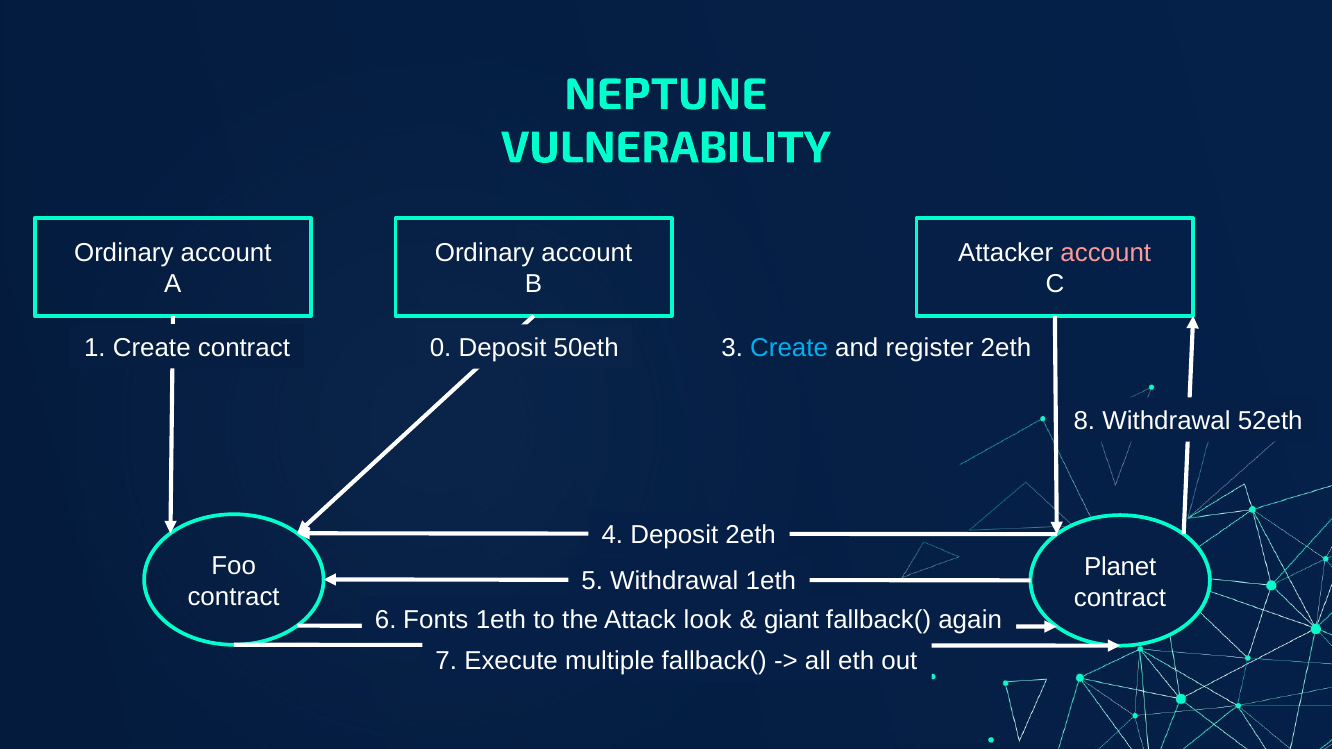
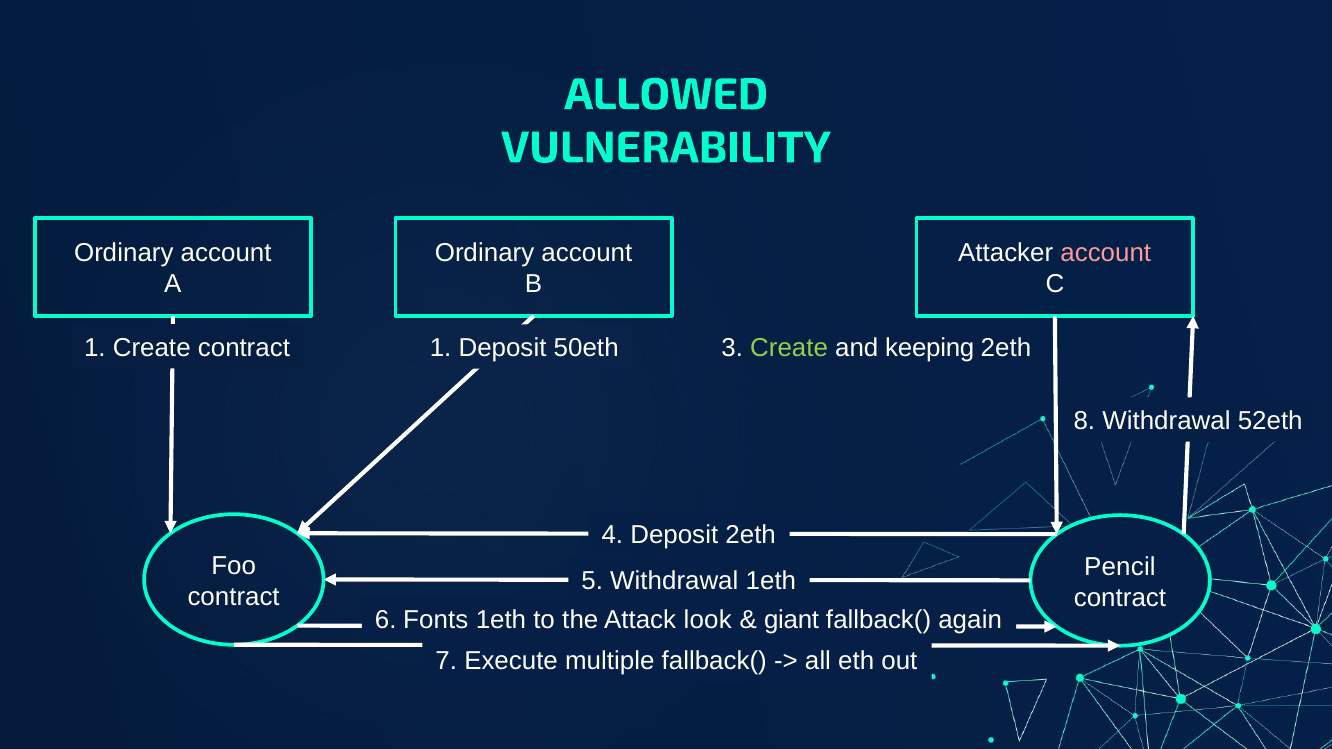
NEPTUNE: NEPTUNE -> ALLOWED (666, 94)
contract 0: 0 -> 1 (441, 349)
Create colour: light blue -> light green (789, 349)
register: register -> keeping (930, 349)
Planet: Planet -> Pencil (1120, 567)
